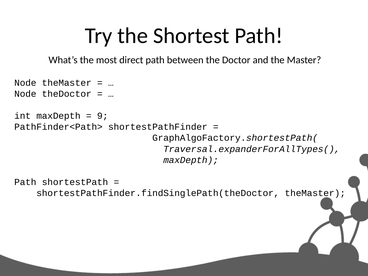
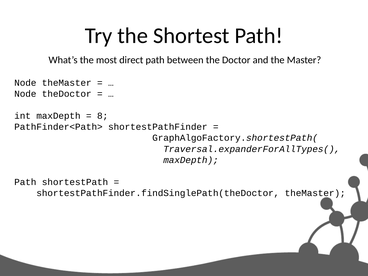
9: 9 -> 8 (103, 116)
